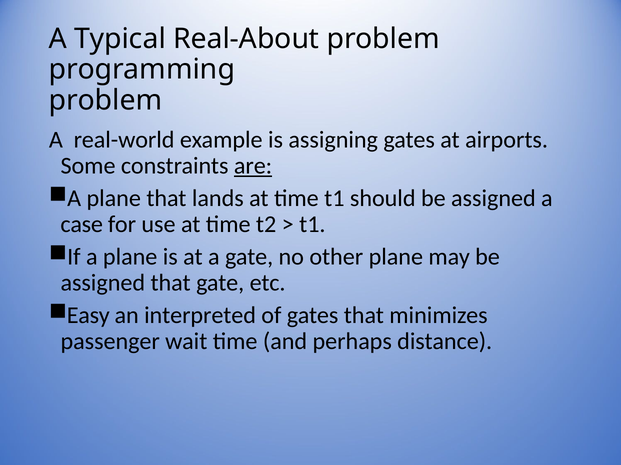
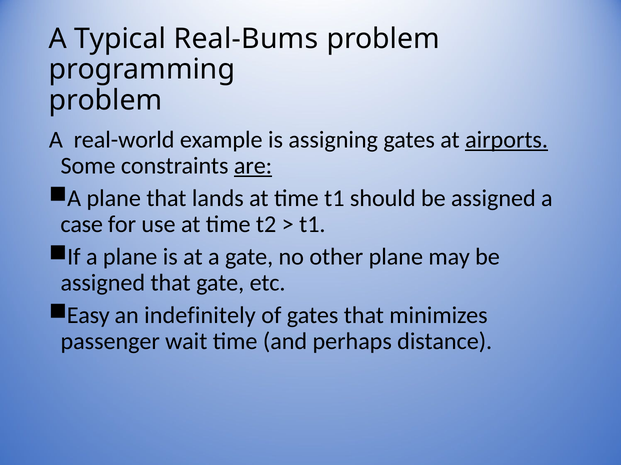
Real-About: Real-About -> Real-Bums (246, 39)
airports underline: none -> present (507, 140)
interpreted: interpreted -> indefinitely (200, 316)
